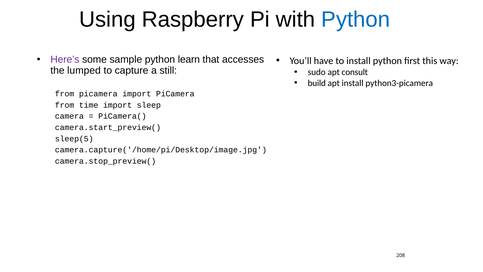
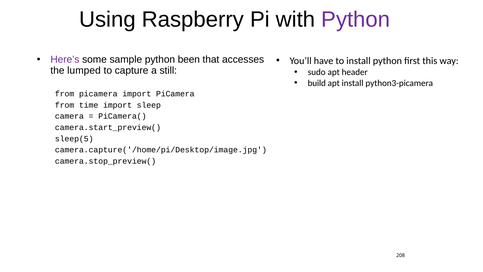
Python colour: blue -> purple (356, 20)
learn: learn -> been (189, 59)
consult: consult -> header (355, 72)
